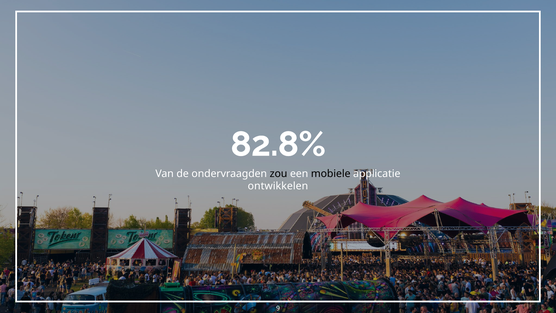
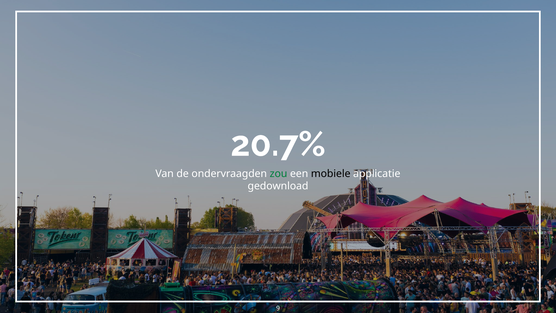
82.8%: 82.8% -> 20.7% (278, 144)
zou colour: black -> green (279, 173)
ontwikkelen: ontwikkelen -> gedownload (278, 186)
